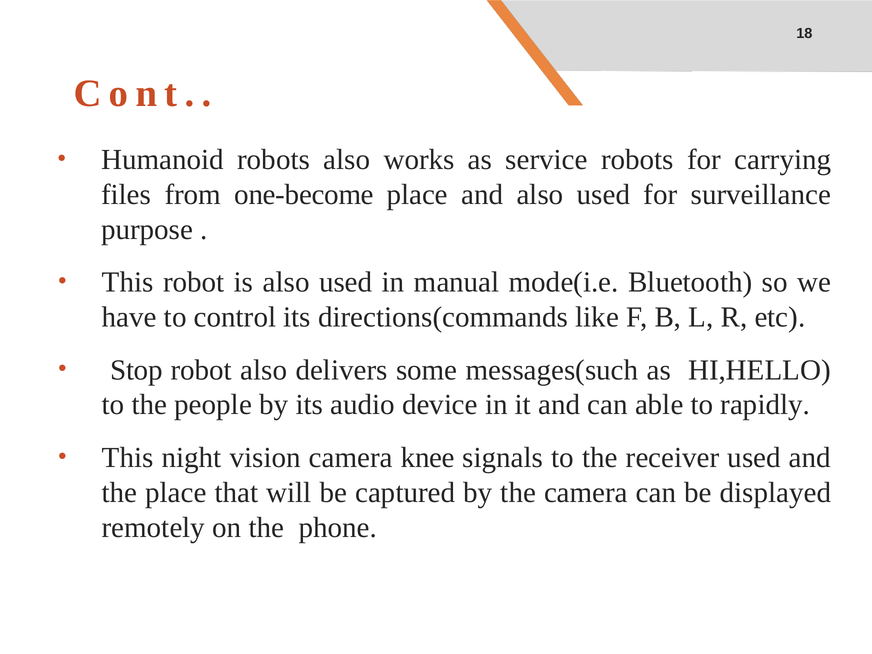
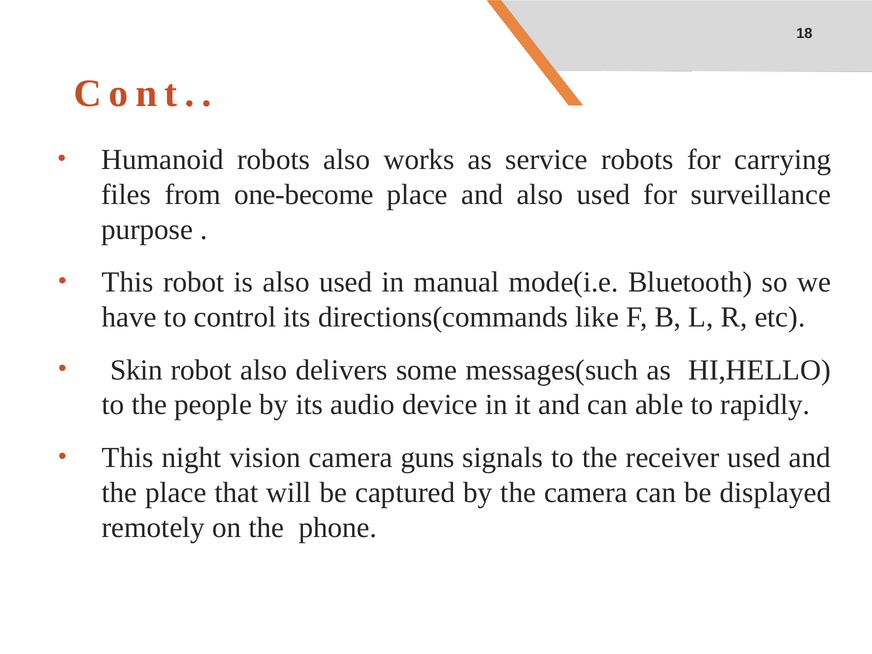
Stop: Stop -> Skin (136, 370)
knee: knee -> guns (428, 458)
